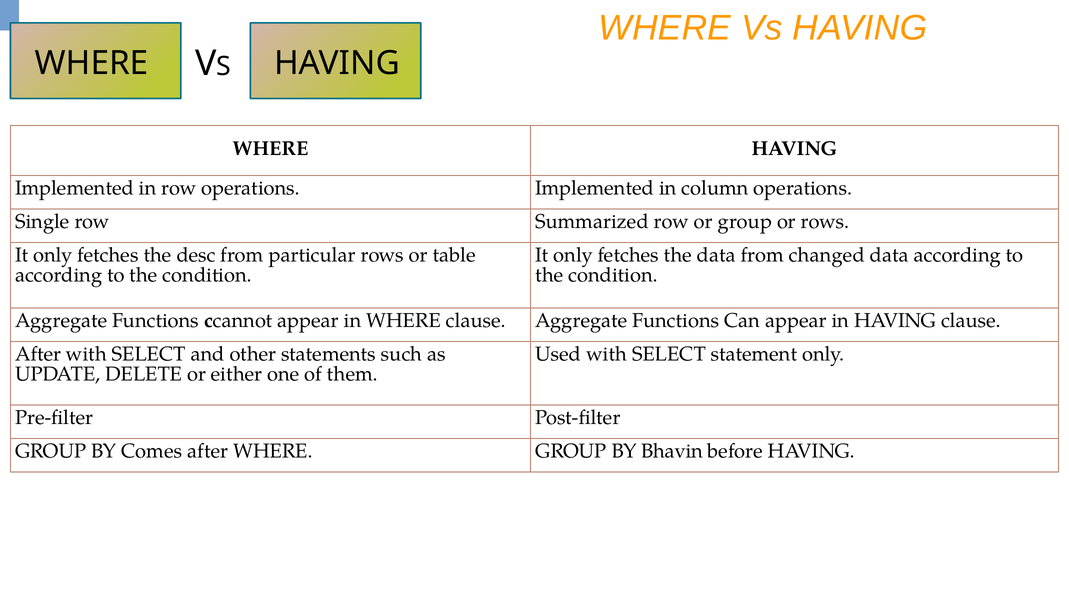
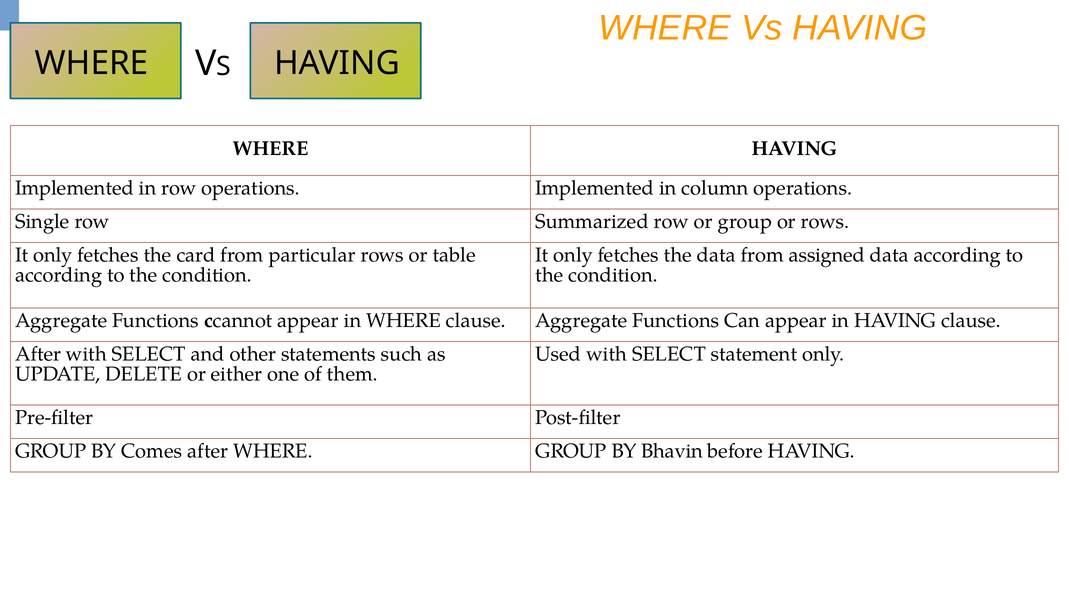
desc: desc -> card (196, 255)
changed: changed -> assigned (827, 255)
